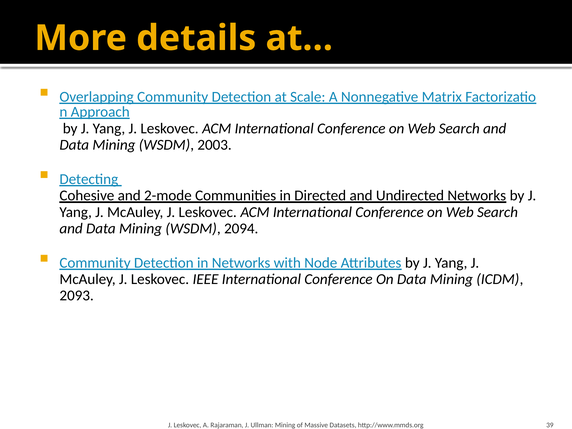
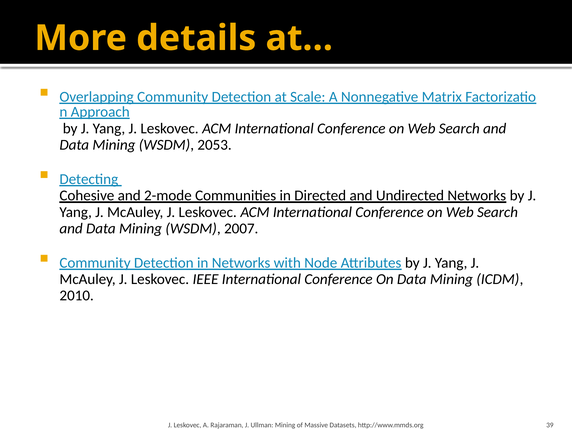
2003: 2003 -> 2053 (215, 145)
2094: 2094 -> 2007 (241, 228)
2093: 2093 -> 2010 (77, 296)
